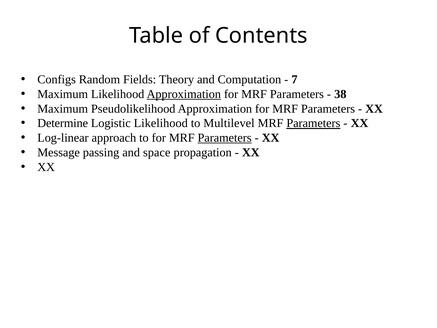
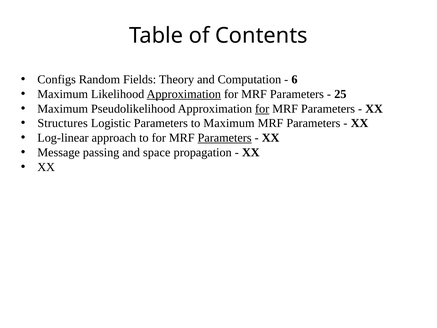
7: 7 -> 6 (295, 79)
38: 38 -> 25 (340, 94)
for underline: none -> present (262, 109)
Determine: Determine -> Structures (63, 123)
Logistic Likelihood: Likelihood -> Parameters (161, 123)
to Multilevel: Multilevel -> Maximum (229, 123)
Parameters underline: present -> none (313, 123)
